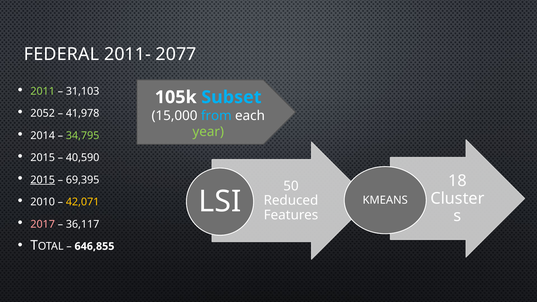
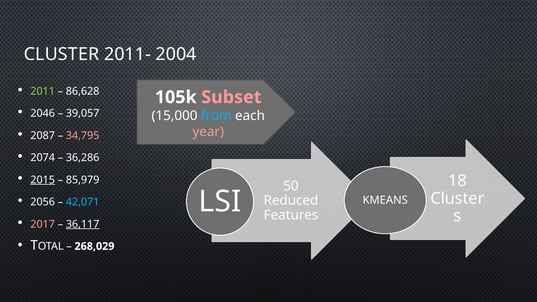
FEDERAL: FEDERAL -> CLUSTER (62, 54)
2077: 2077 -> 2004 (176, 54)
31,103: 31,103 -> 86,628 (83, 91)
Subset colour: light blue -> pink (231, 97)
2052: 2052 -> 2046 (43, 113)
41,978: 41,978 -> 39,057 (83, 113)
2014: 2014 -> 2087 (43, 136)
34,795 colour: light green -> pink (83, 136)
year colour: light green -> pink (208, 132)
2015: 2015 -> 2074 (43, 158)
40,590: 40,590 -> 36,286 (83, 158)
69,395: 69,395 -> 85,979 (83, 180)
2010: 2010 -> 2056 (43, 202)
42,071 colour: yellow -> light blue (83, 202)
36,117 underline: none -> present (83, 224)
646,855: 646,855 -> 268,029 (94, 246)
